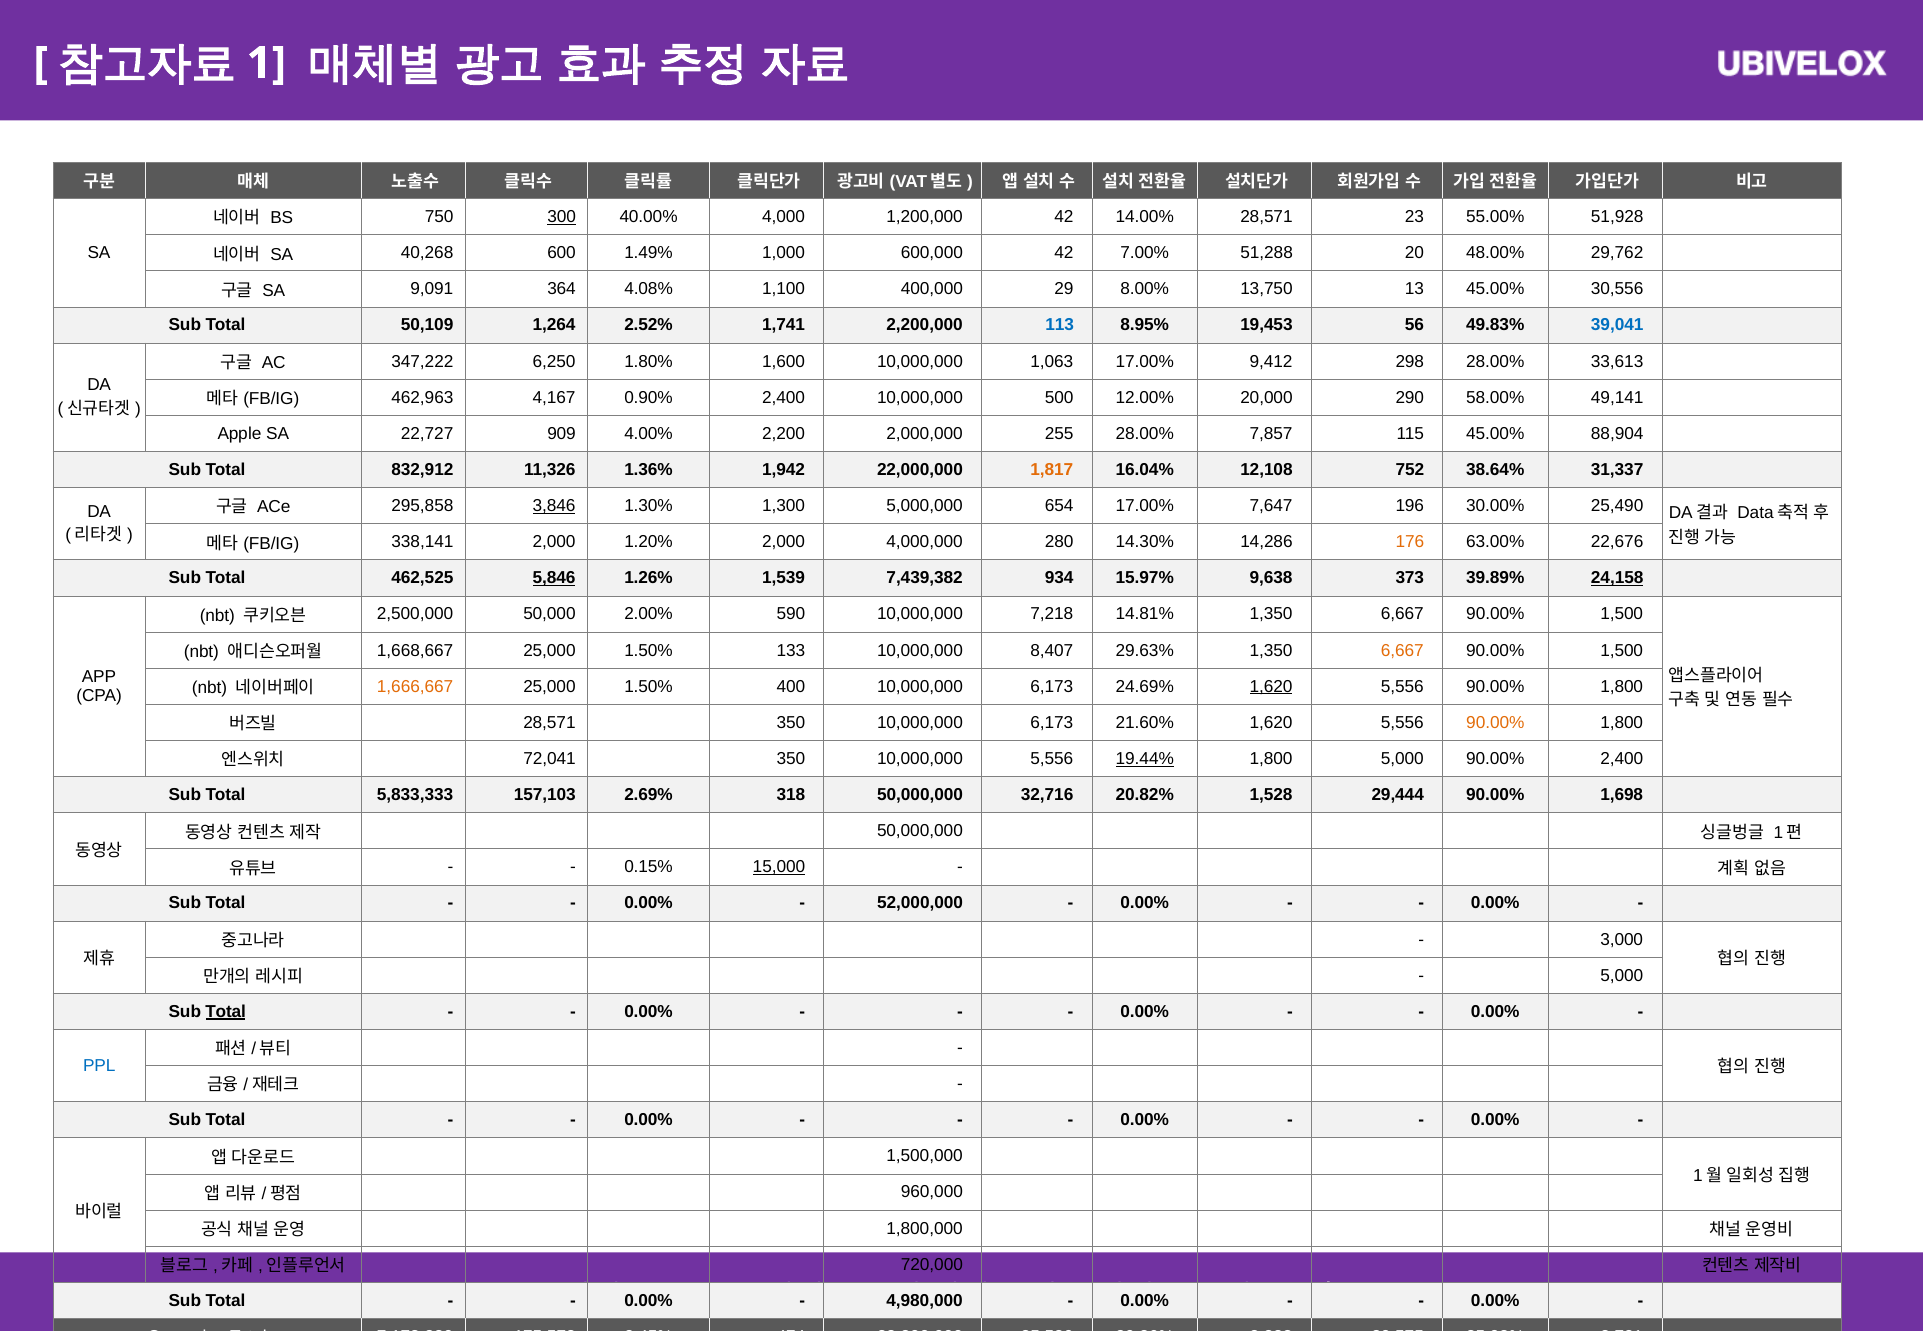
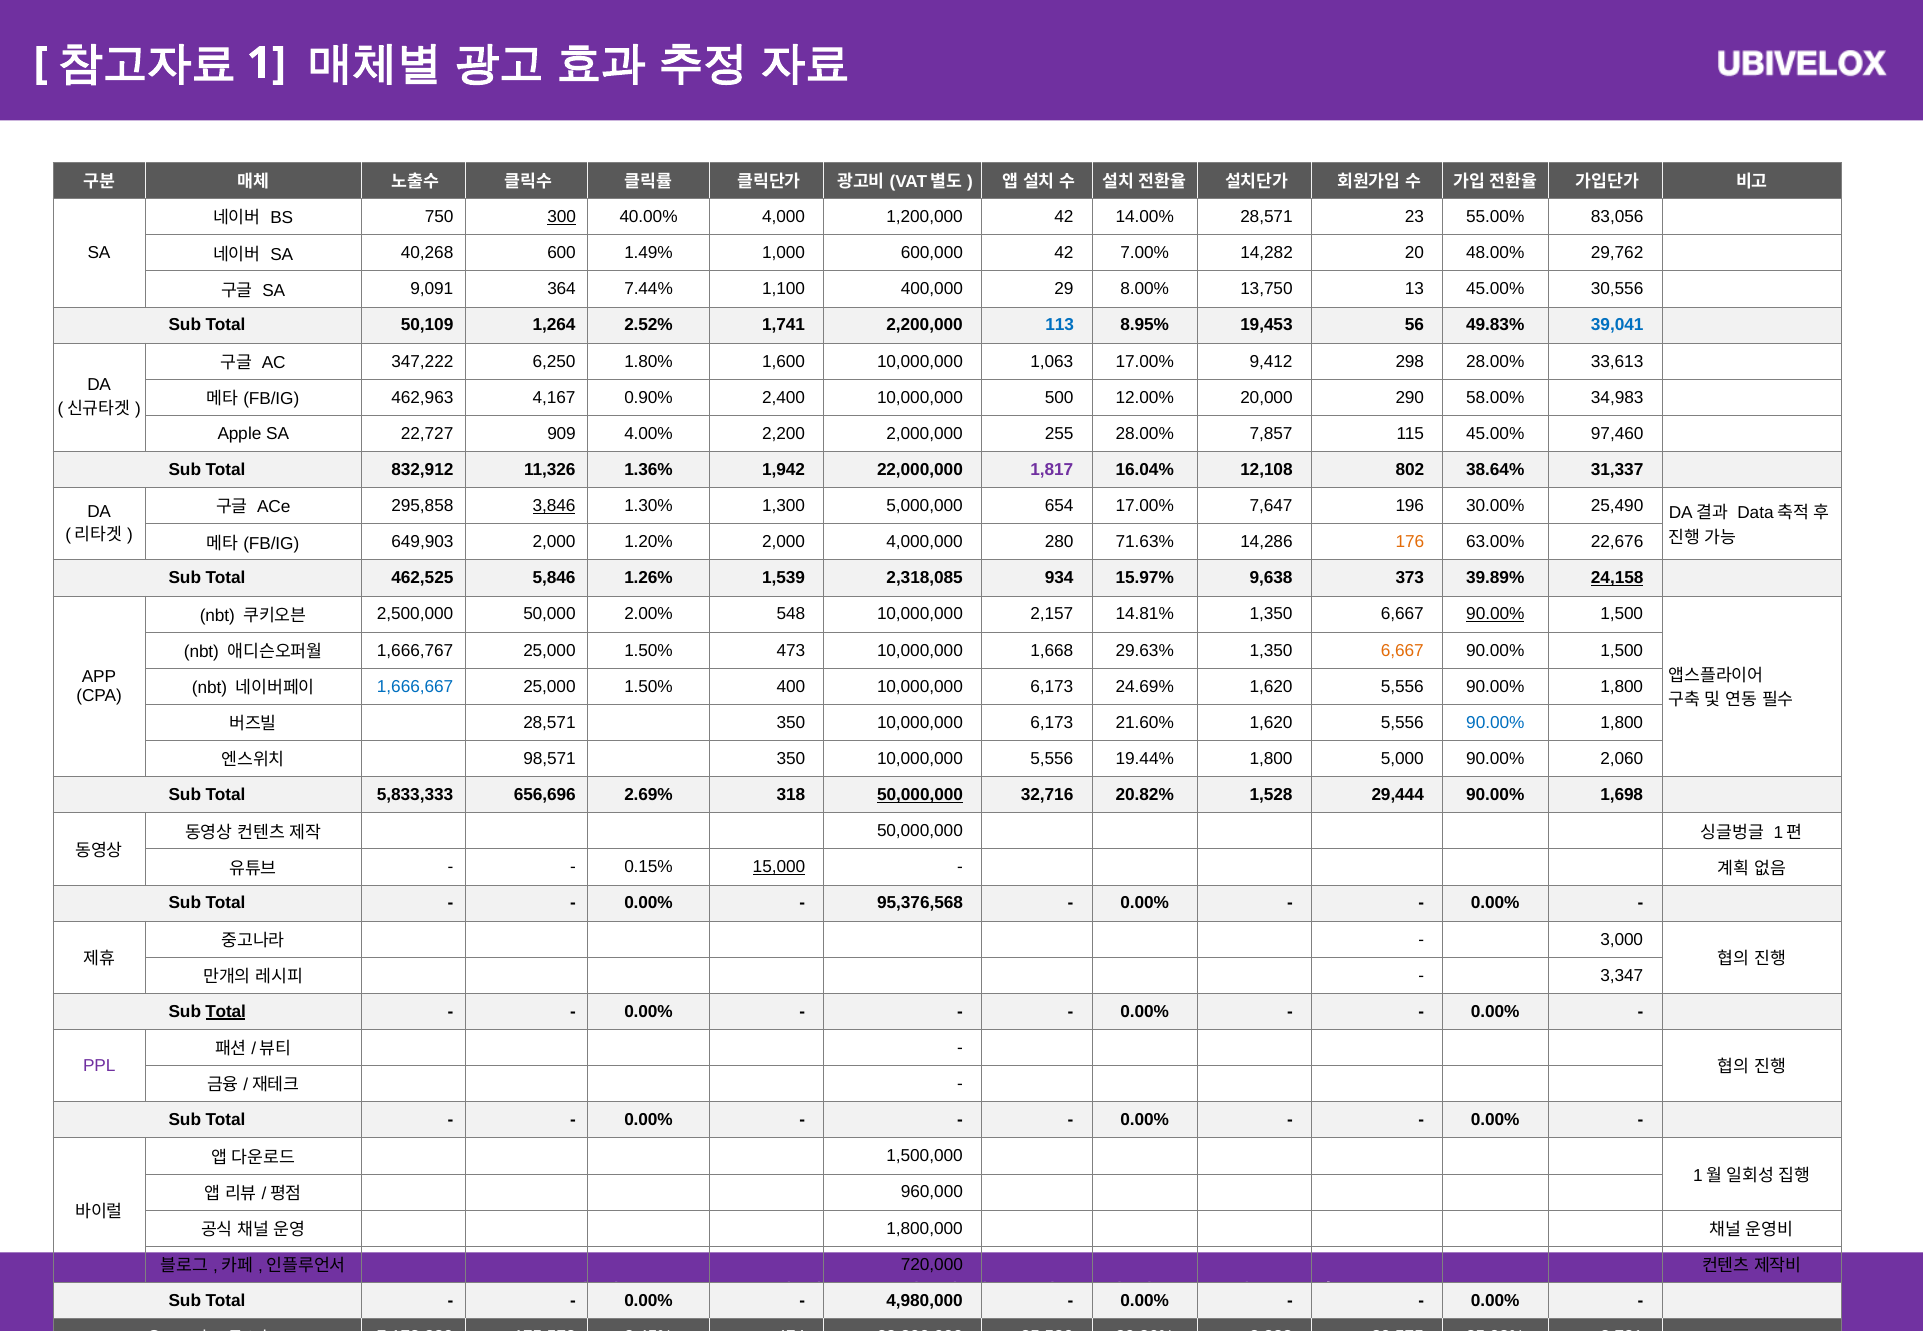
51,928: 51,928 -> 83,056 (1617, 217)
51,288: 51,288 -> 14,282 (1267, 253)
4.08%: 4.08% -> 7.44% (649, 289)
49,141: 49,141 -> 34,983 (1617, 398)
88,904: 88,904 -> 97,460 (1617, 434)
1,817 colour: orange -> purple (1052, 470)
752: 752 -> 802 (1410, 470)
338,141: 338,141 -> 649,903 (422, 542)
14.30%: 14.30% -> 71.63% (1145, 542)
5,846 underline: present -> none (554, 578)
7,439,382: 7,439,382 -> 2,318,085 (925, 578)
590: 590 -> 548 (791, 614)
7,218: 7,218 -> 2,157 (1052, 614)
90.00% underline: none -> present (1495, 614)
1,668,667: 1,668,667 -> 1,666,767 (415, 651)
133: 133 -> 473 (791, 651)
8,407: 8,407 -> 1,668 (1052, 651)
1,666,667 colour: orange -> blue (415, 687)
1,620 underline: present -> none (1271, 687)
90.00% colour: orange -> blue (1495, 723)
72,041: 72,041 -> 98,571 (550, 759)
19.44% underline: present -> none (1145, 759)
90.00% 2,400: 2,400 -> 2,060 (1622, 759)
157,103: 157,103 -> 656,696 (545, 795)
50,000,000 underline: none -> present (920, 795)
52,000,000: 52,000,000 -> 95,376,568 (920, 903)
5,000: 5,000 -> 3,347 (1622, 976)
PPL colour: blue -> purple (99, 1066)
